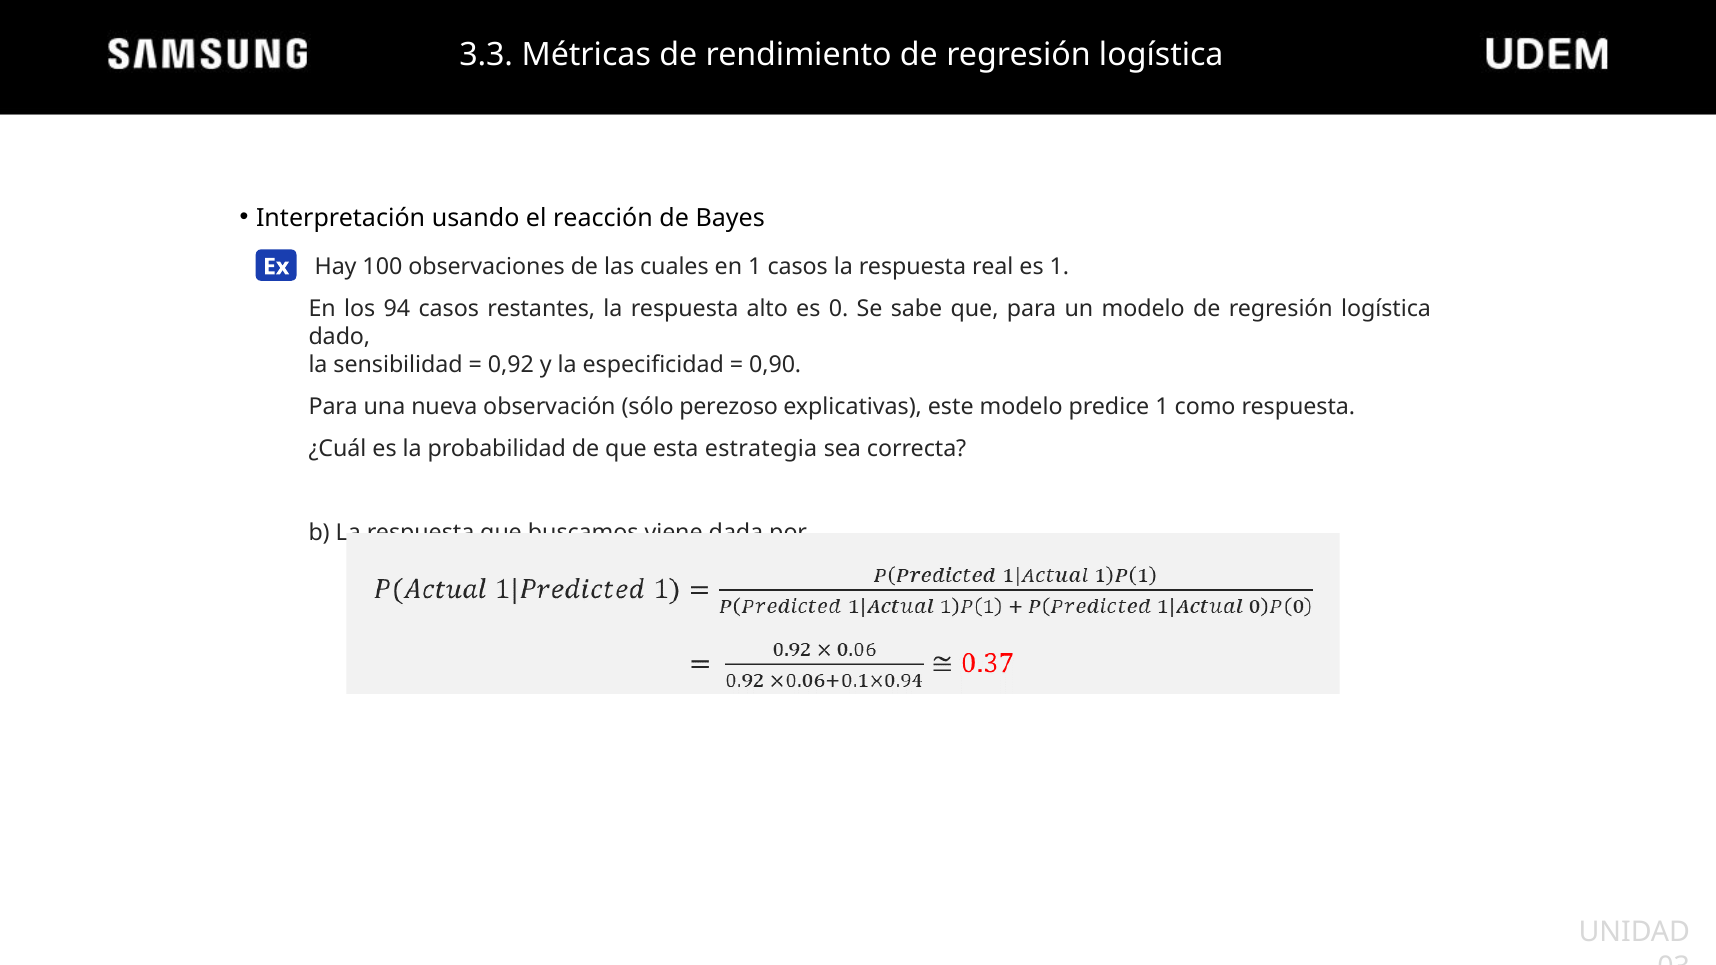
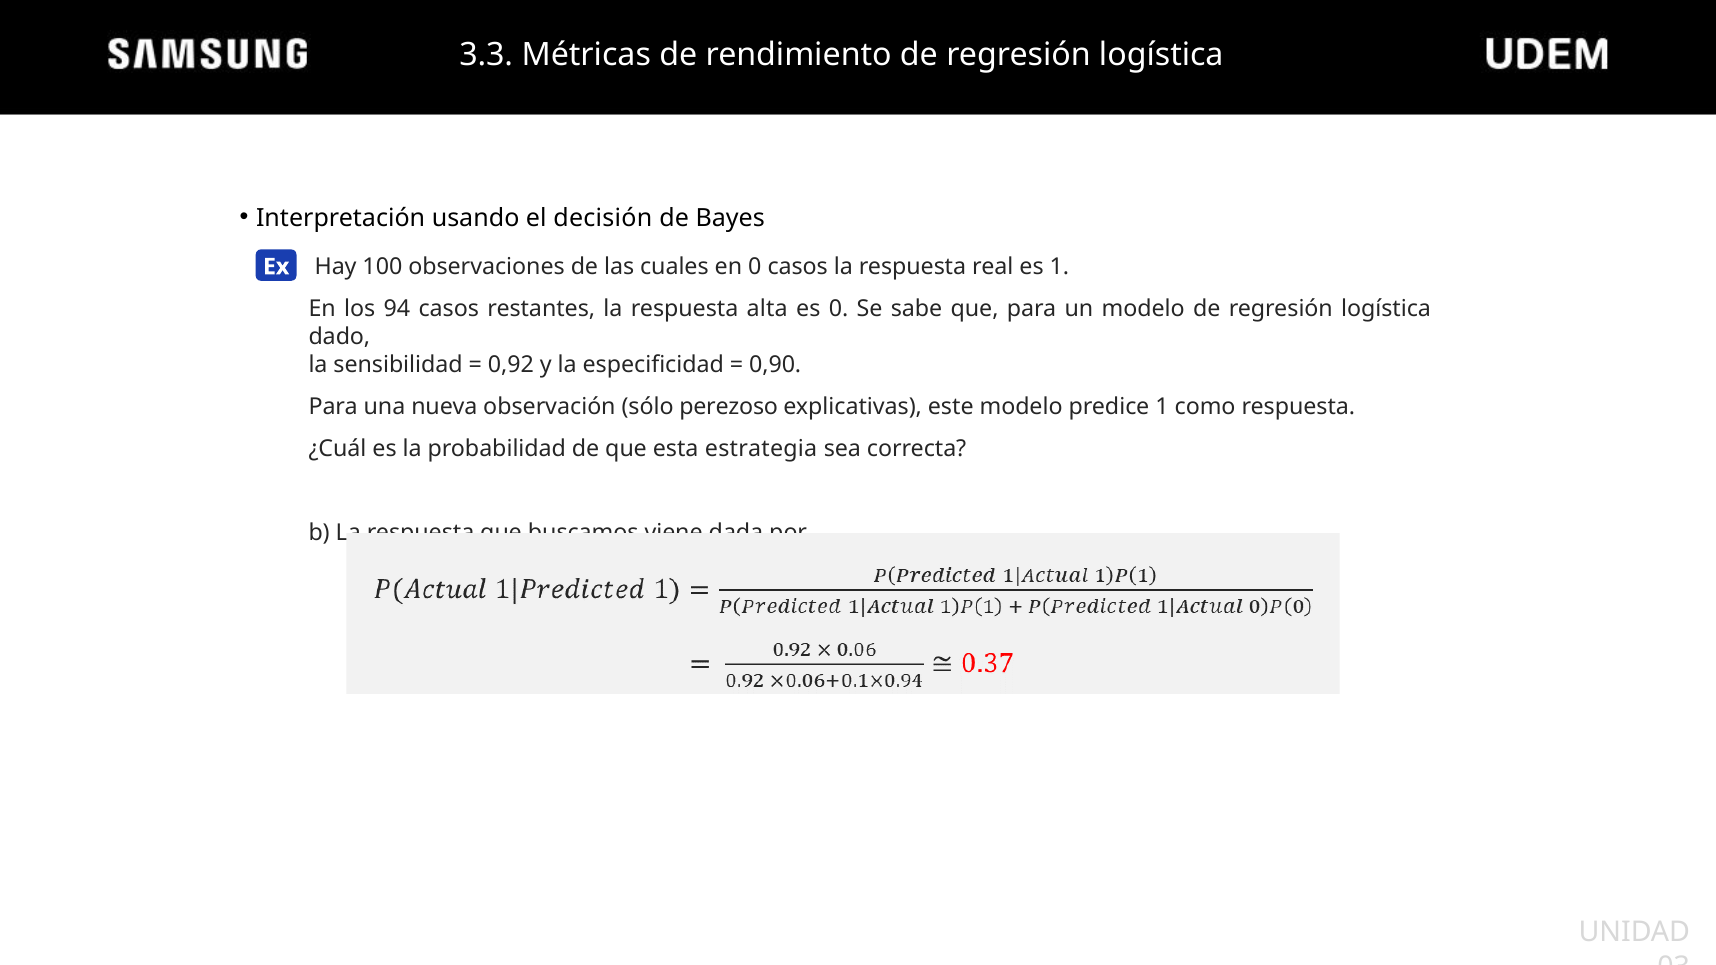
reacción: reacción -> decisión (603, 218)
en 1: 1 -> 0 (755, 267)
alto: alto -> alta (767, 309)
